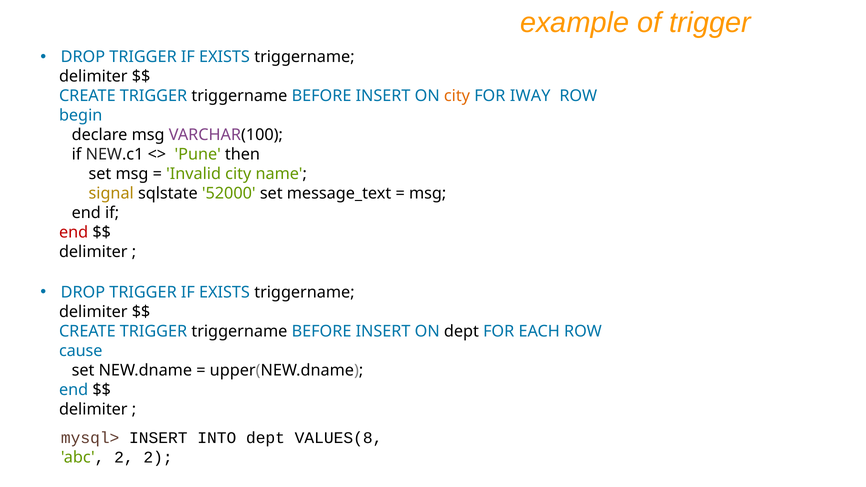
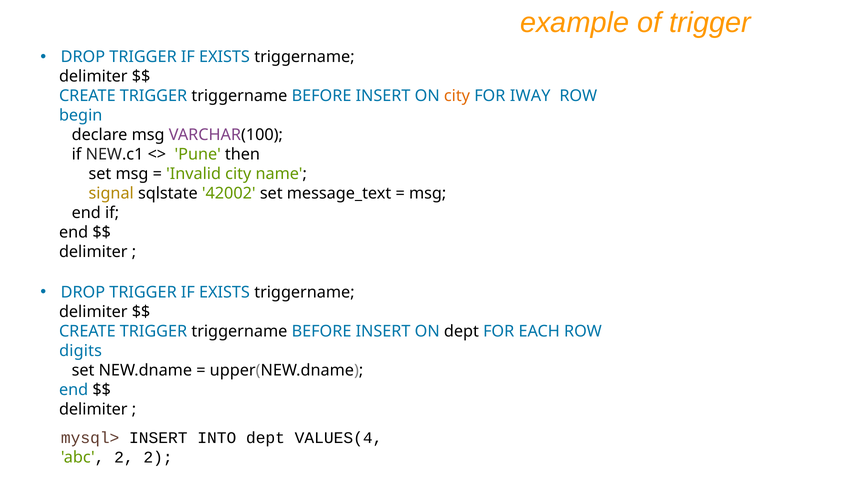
52000: 52000 -> 42002 (229, 193)
end colour: red -> black (74, 232)
cause: cause -> digits (81, 351)
VALUES(8: VALUES(8 -> VALUES(4 (339, 438)
